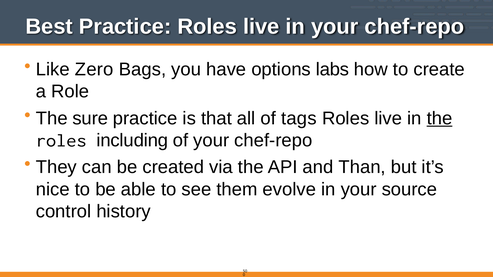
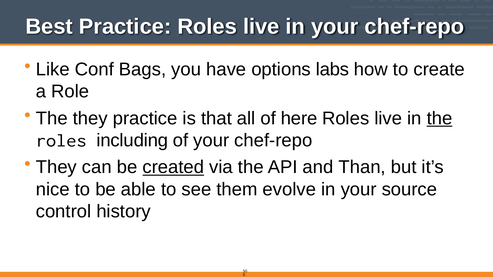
Zero: Zero -> Conf (94, 69)
The sure: sure -> they (90, 118)
tags: tags -> here (299, 118)
created underline: none -> present (173, 167)
